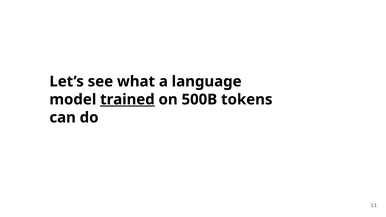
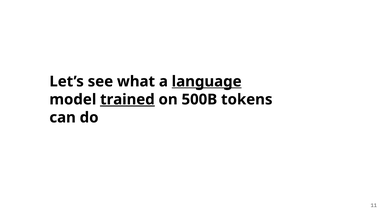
language underline: none -> present (207, 82)
